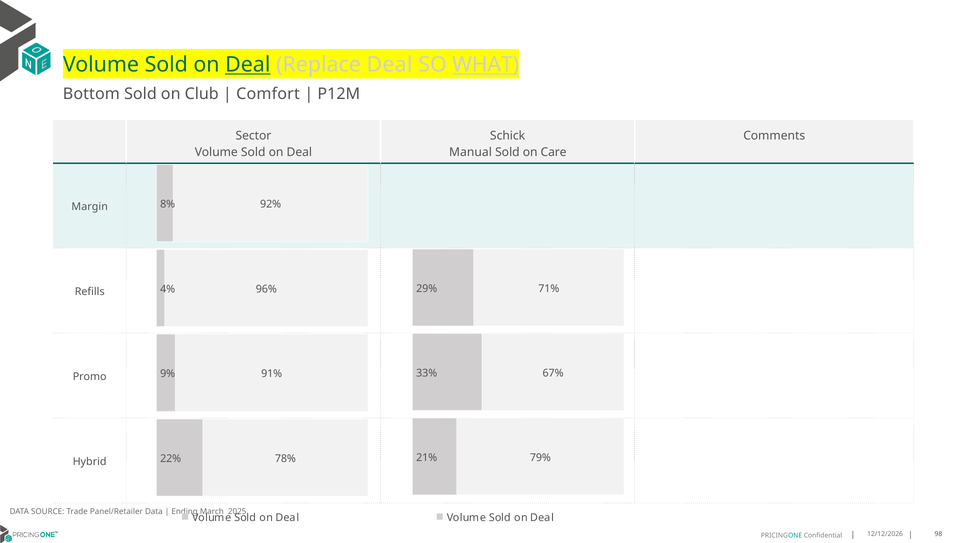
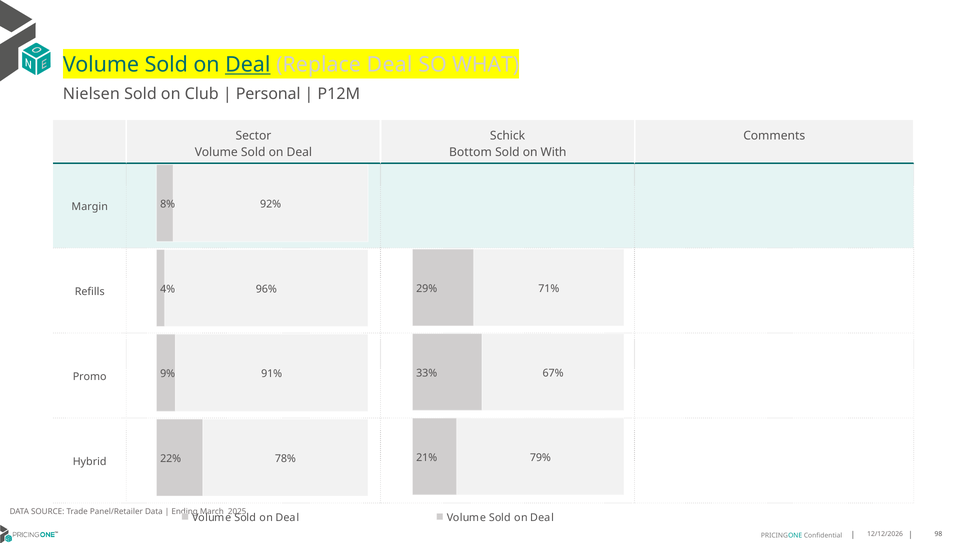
WHAT underline: present -> none (486, 65)
Bottom: Bottom -> Nielsen (91, 94)
Comfort: Comfort -> Personal (268, 94)
Manual: Manual -> Bottom (470, 152)
Care: Care -> With (554, 152)
